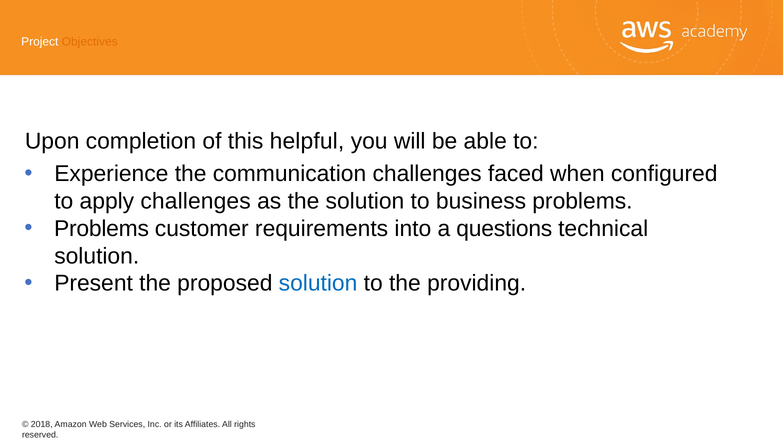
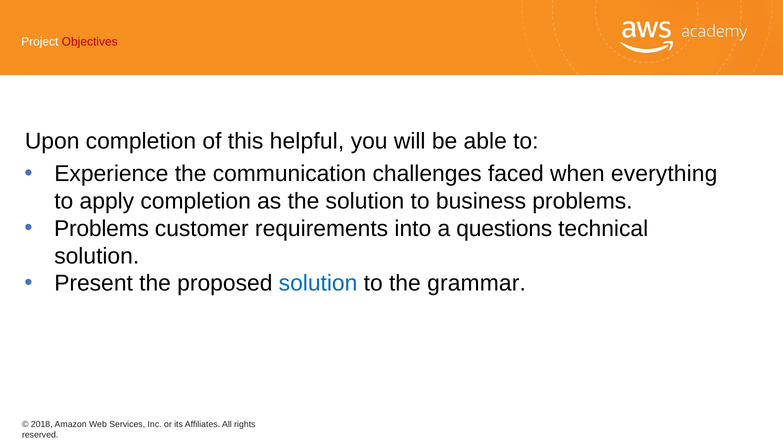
Objectives colour: orange -> red (90, 42)
configured: configured -> everything (664, 174)
apply challenges: challenges -> completion (196, 201)
providing: providing -> grammar (477, 284)
